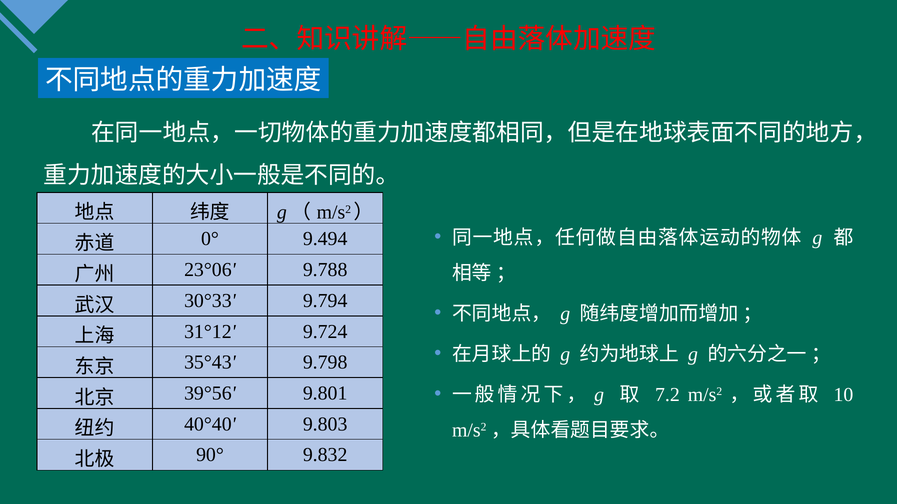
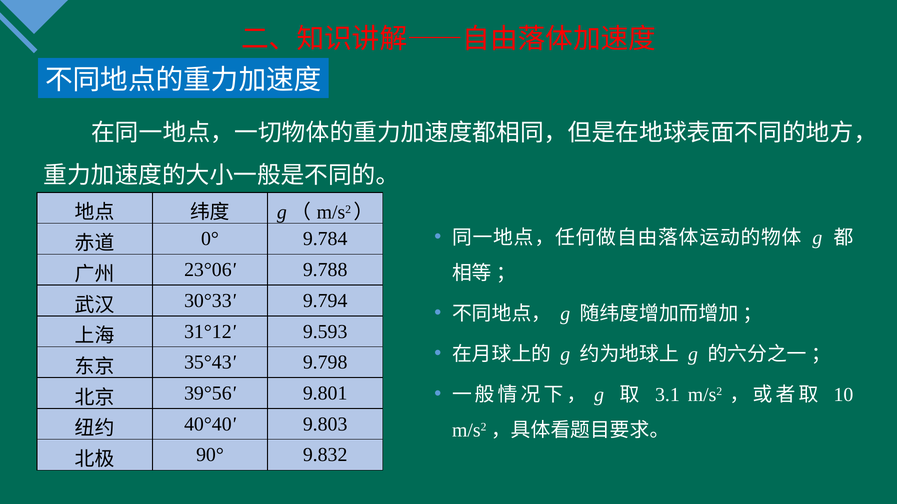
9.494: 9.494 -> 9.784 (325, 239)
9.724: 9.724 -> 9.593 (325, 332)
7.2: 7.2 -> 3.1 (667, 395)
